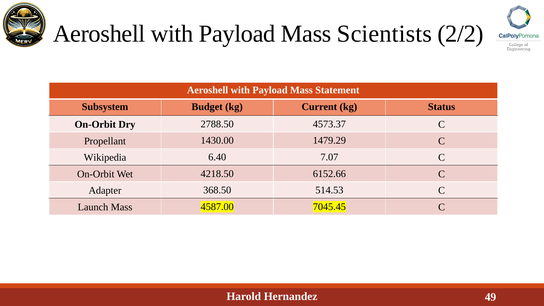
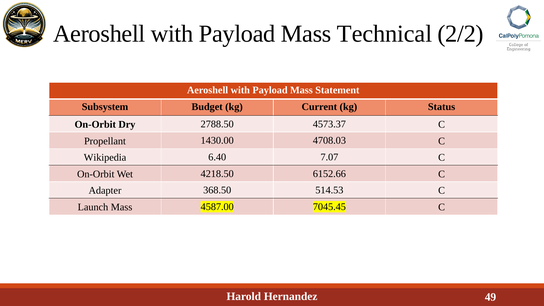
Scientists: Scientists -> Technical (385, 34)
1479.29: 1479.29 -> 4708.03 (329, 141)
